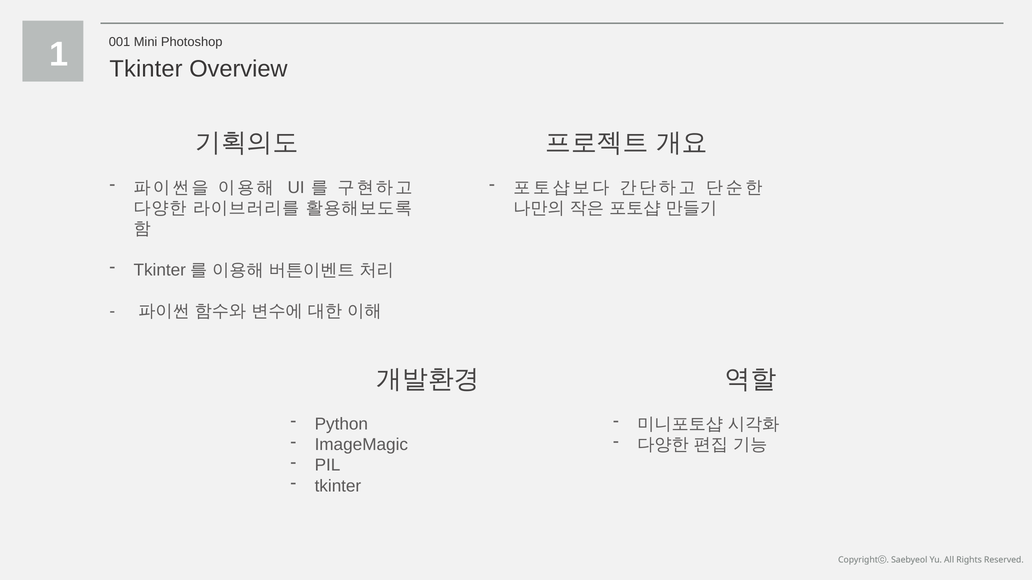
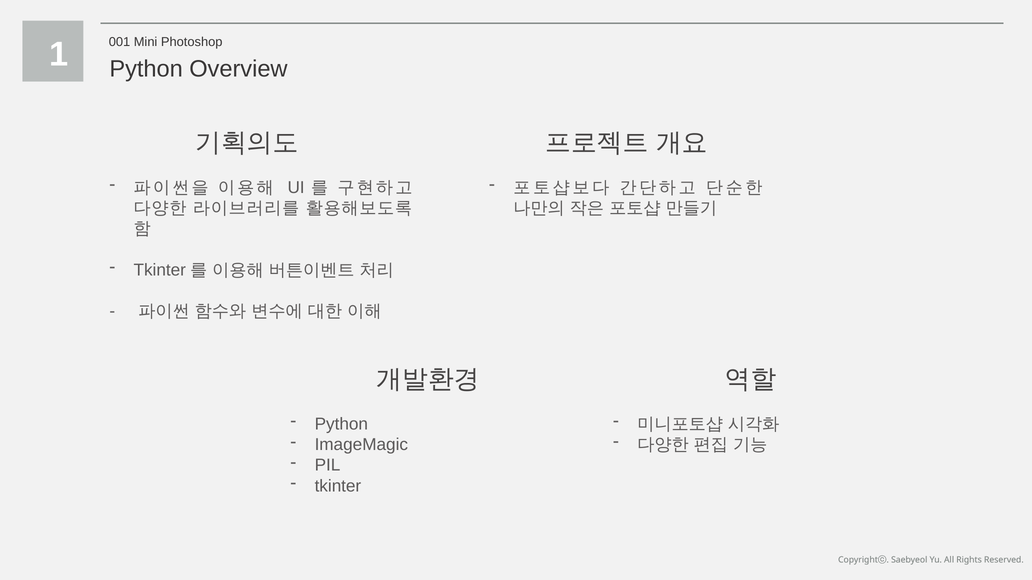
Tkinter: Tkinter -> Python (146, 69)
